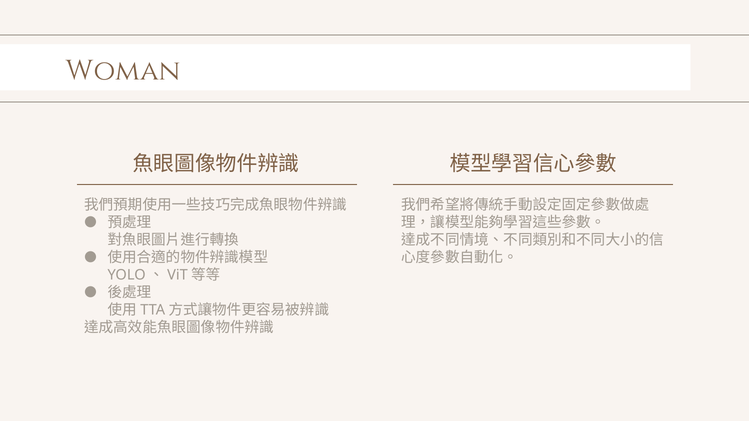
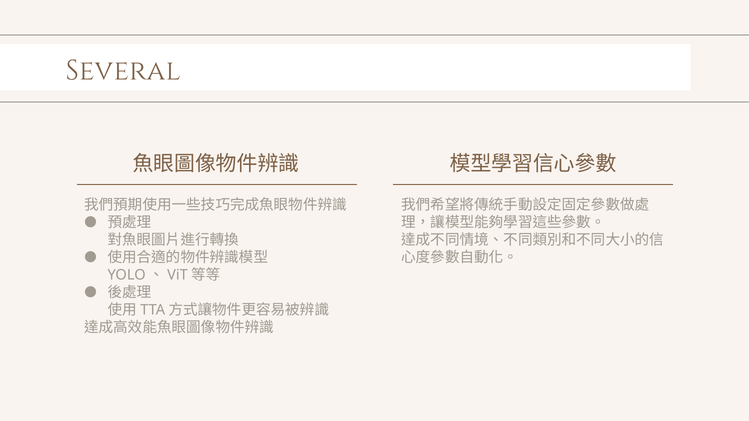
Woman: Woman -> Several (123, 71)
